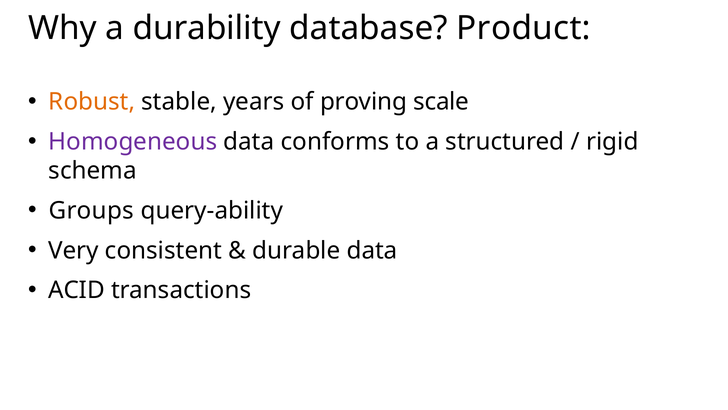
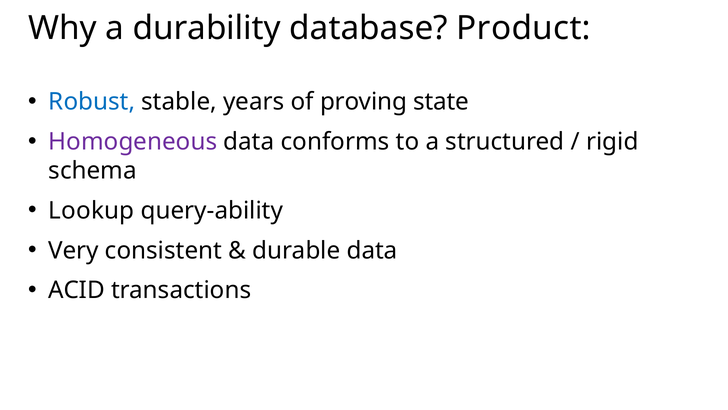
Robust colour: orange -> blue (92, 102)
scale: scale -> state (441, 102)
Groups: Groups -> Lookup (91, 210)
